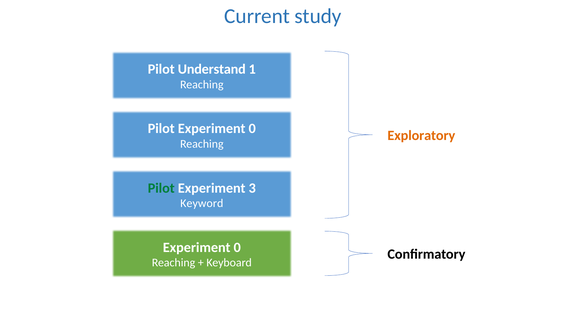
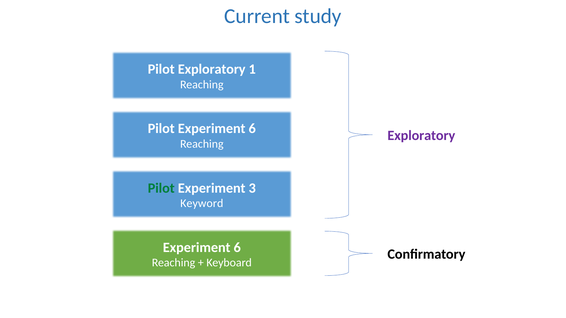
Pilot Understand: Understand -> Exploratory (212, 69)
Pilot Experiment 0: 0 -> 6 (252, 129)
Exploratory colour: orange -> purple (421, 136)
0: 0 -> 6 (237, 248)
